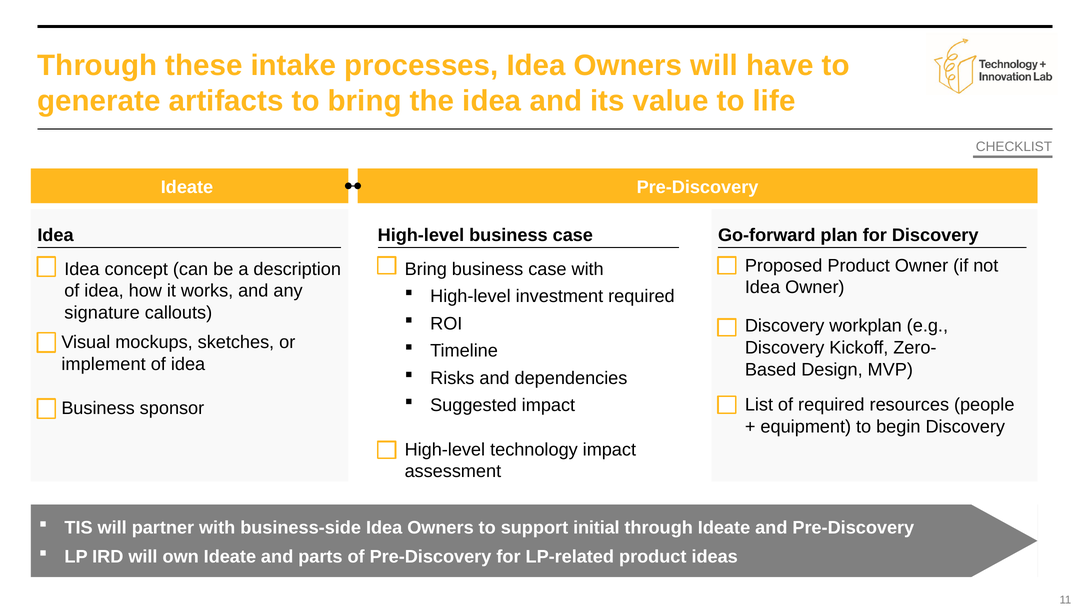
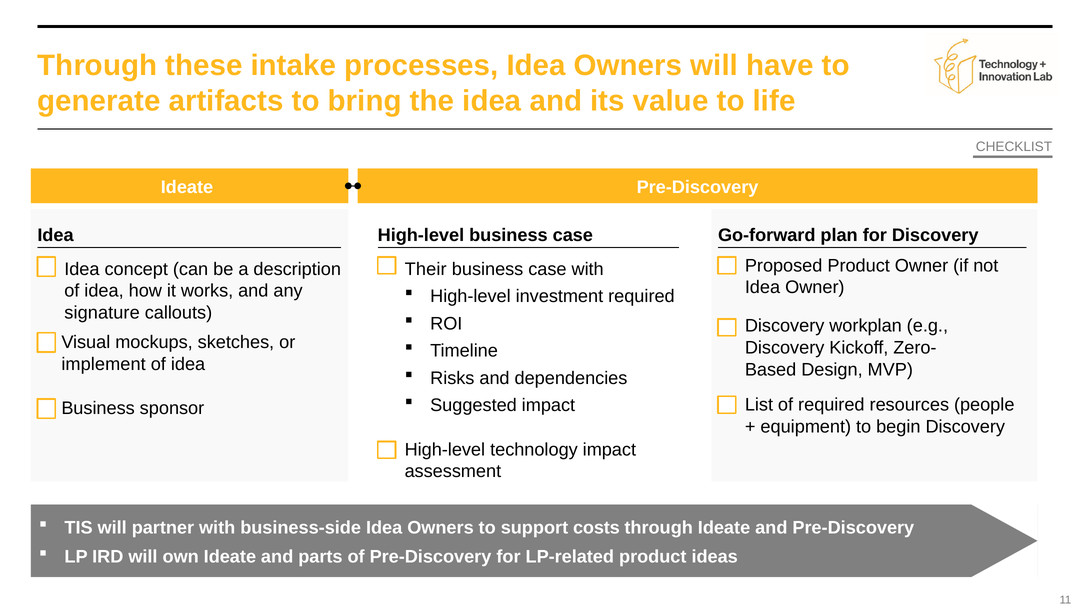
Bring: Bring -> Their (426, 269)
initial: initial -> costs (596, 528)
